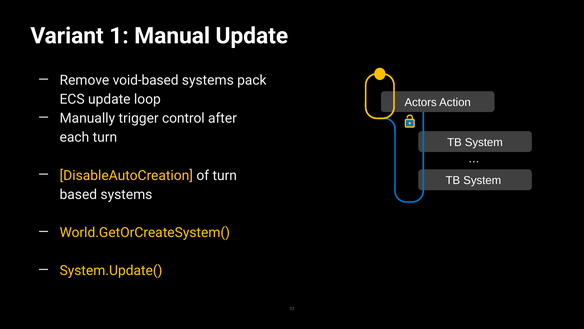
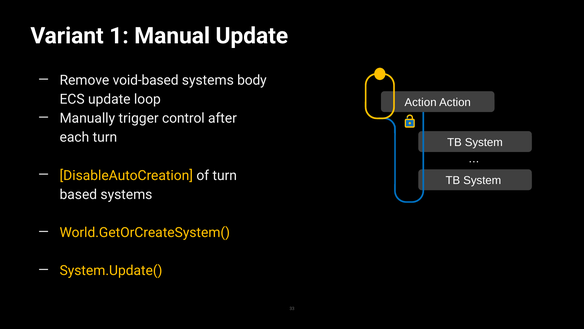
pack: pack -> body (252, 80)
Actors: Actors -> Action (421, 102)
